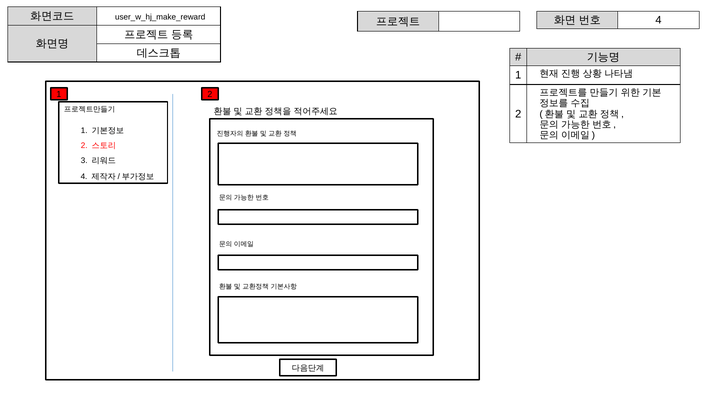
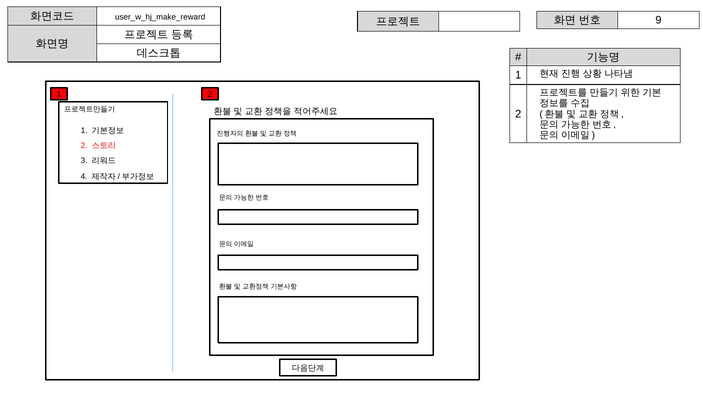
4: 4 -> 9 (659, 20)
